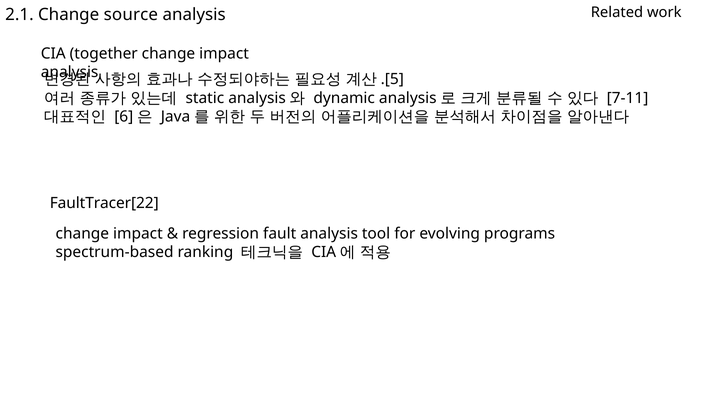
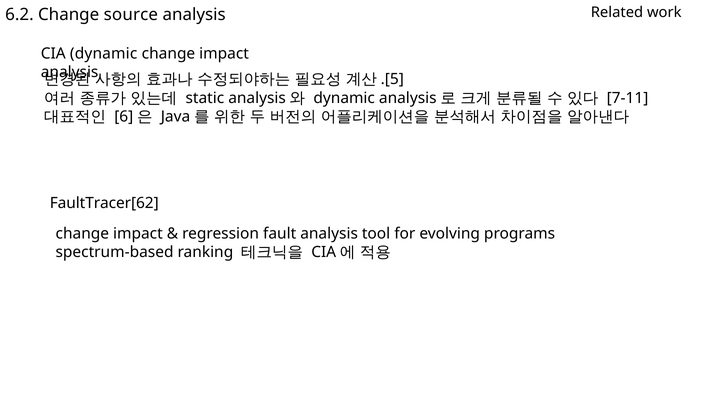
2.1: 2.1 -> 6.2 (19, 15)
CIA together: together -> dynamic (104, 53)
FaultTracer[22: FaultTracer[22 -> FaultTracer[62 (104, 203)
